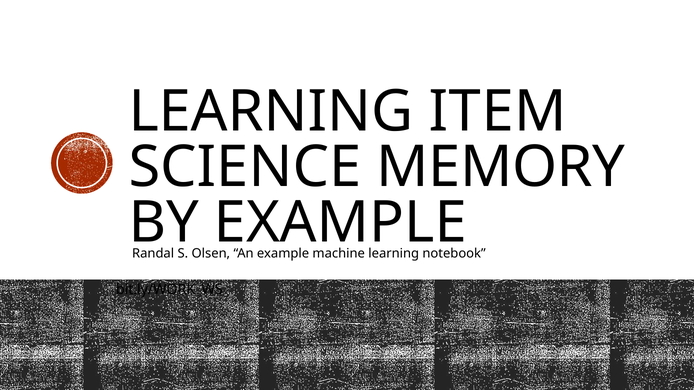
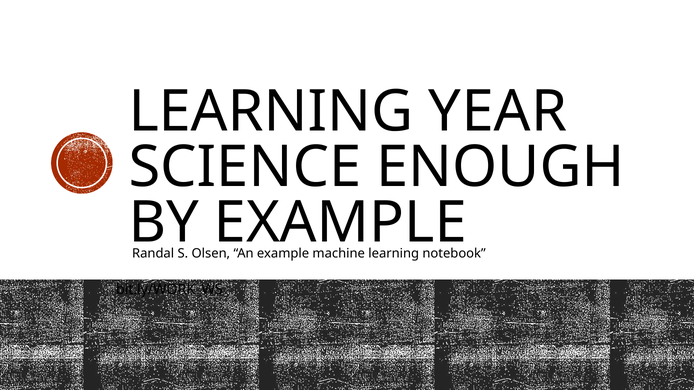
ITEM: ITEM -> YEAR (498, 112)
MEMORY: MEMORY -> ENOUGH (500, 167)
